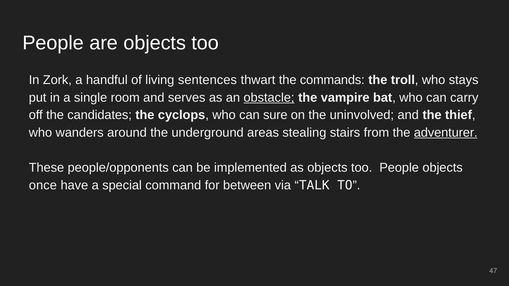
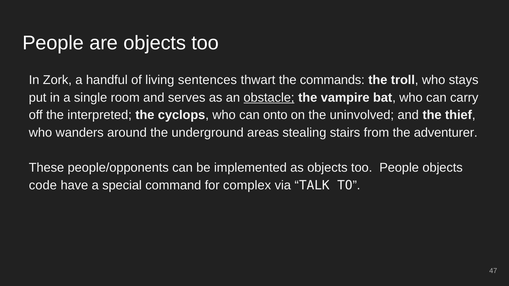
candidates: candidates -> interpreted (100, 115)
sure: sure -> onto (275, 115)
adventurer underline: present -> none (446, 133)
once: once -> code (43, 185)
between: between -> complex (247, 185)
